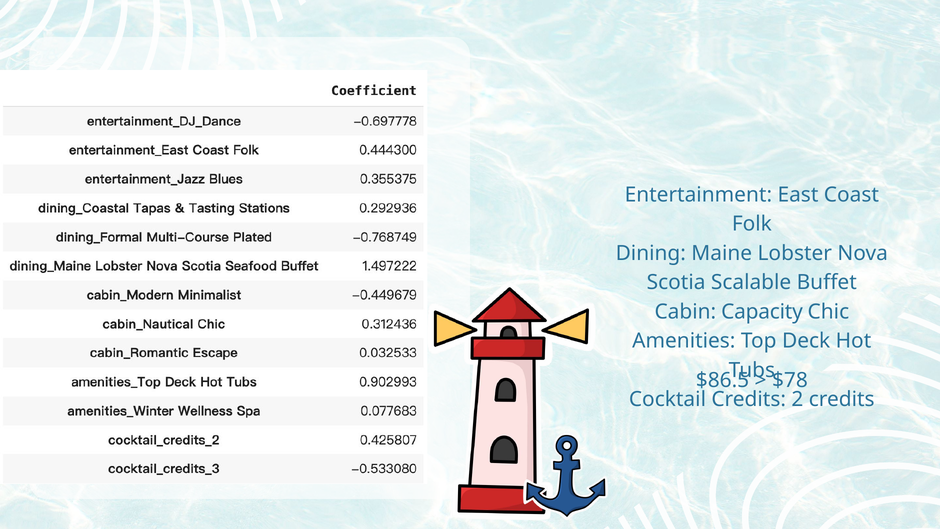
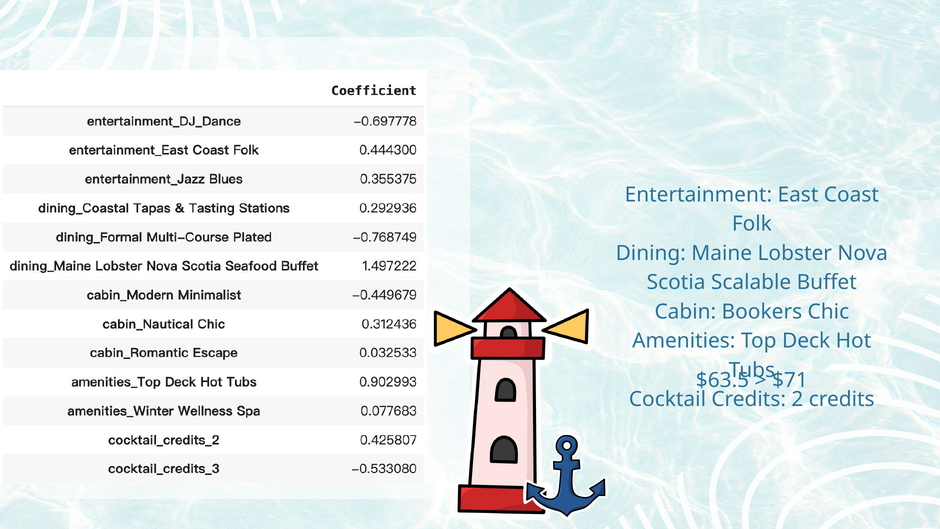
Capacity: Capacity -> Bookers (762, 311)
$86.5: $86.5 -> $63.5 (723, 380)
$78: $78 -> $71 (790, 380)
